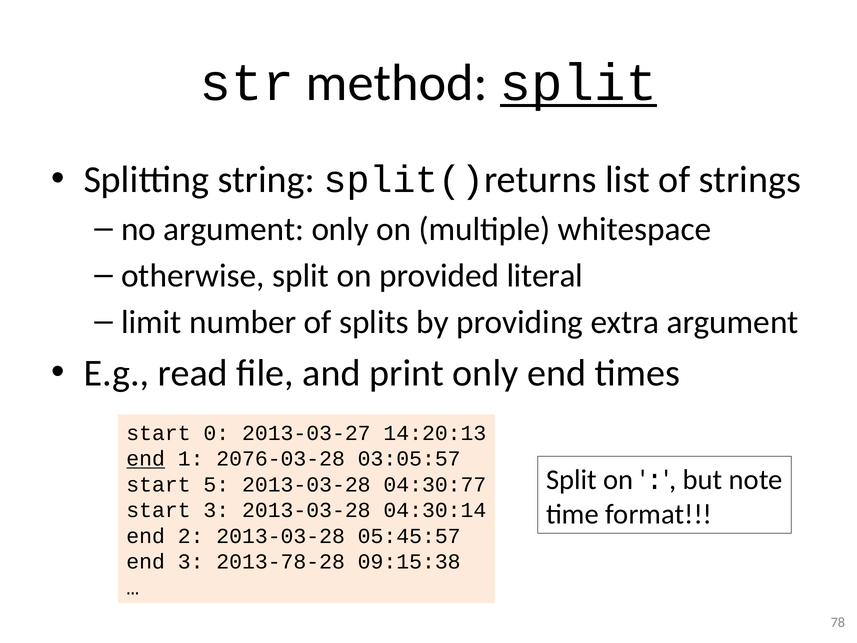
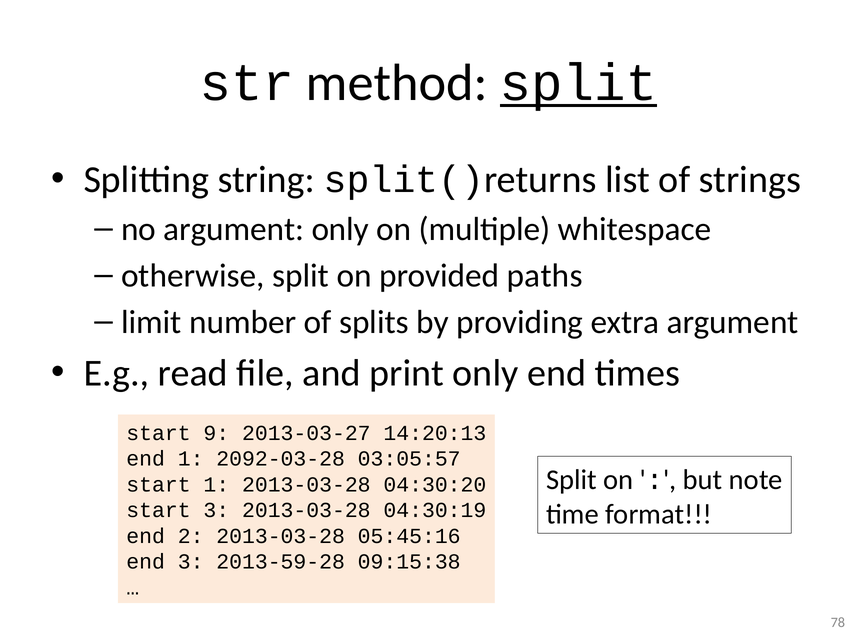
literal: literal -> paths (545, 276)
0: 0 -> 9 (216, 433)
end underline: present -> none (146, 459)
2076-03-28: 2076-03-28 -> 2092-03-28 (281, 459)
start 5: 5 -> 1 (216, 484)
04:30:77: 04:30:77 -> 04:30:20 (435, 484)
04:30:14: 04:30:14 -> 04:30:19 (435, 510)
05:45:57: 05:45:57 -> 05:45:16 (409, 536)
2013-78-28: 2013-78-28 -> 2013-59-28 (281, 562)
